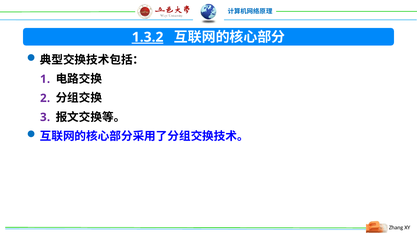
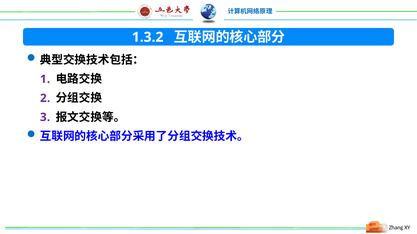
1.3.2 underline: present -> none (148, 37)
